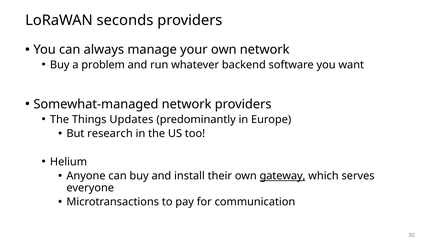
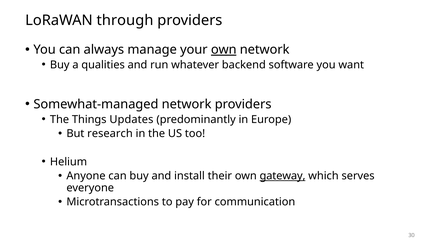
seconds: seconds -> through (125, 21)
own underline: none -> present (224, 50)
problem: problem -> qualities (103, 65)
